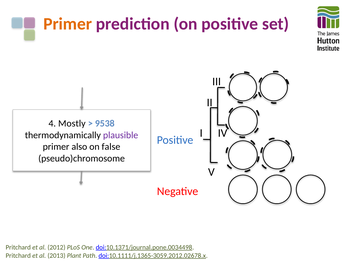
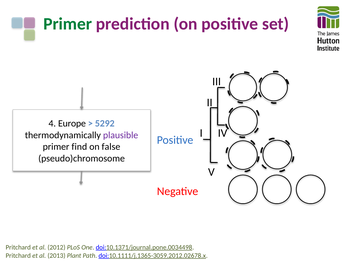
Primer colour: orange -> green (68, 24)
Mostly: Mostly -> Europe (72, 123)
9538: 9538 -> 5292 (105, 123)
also: also -> find (79, 147)
